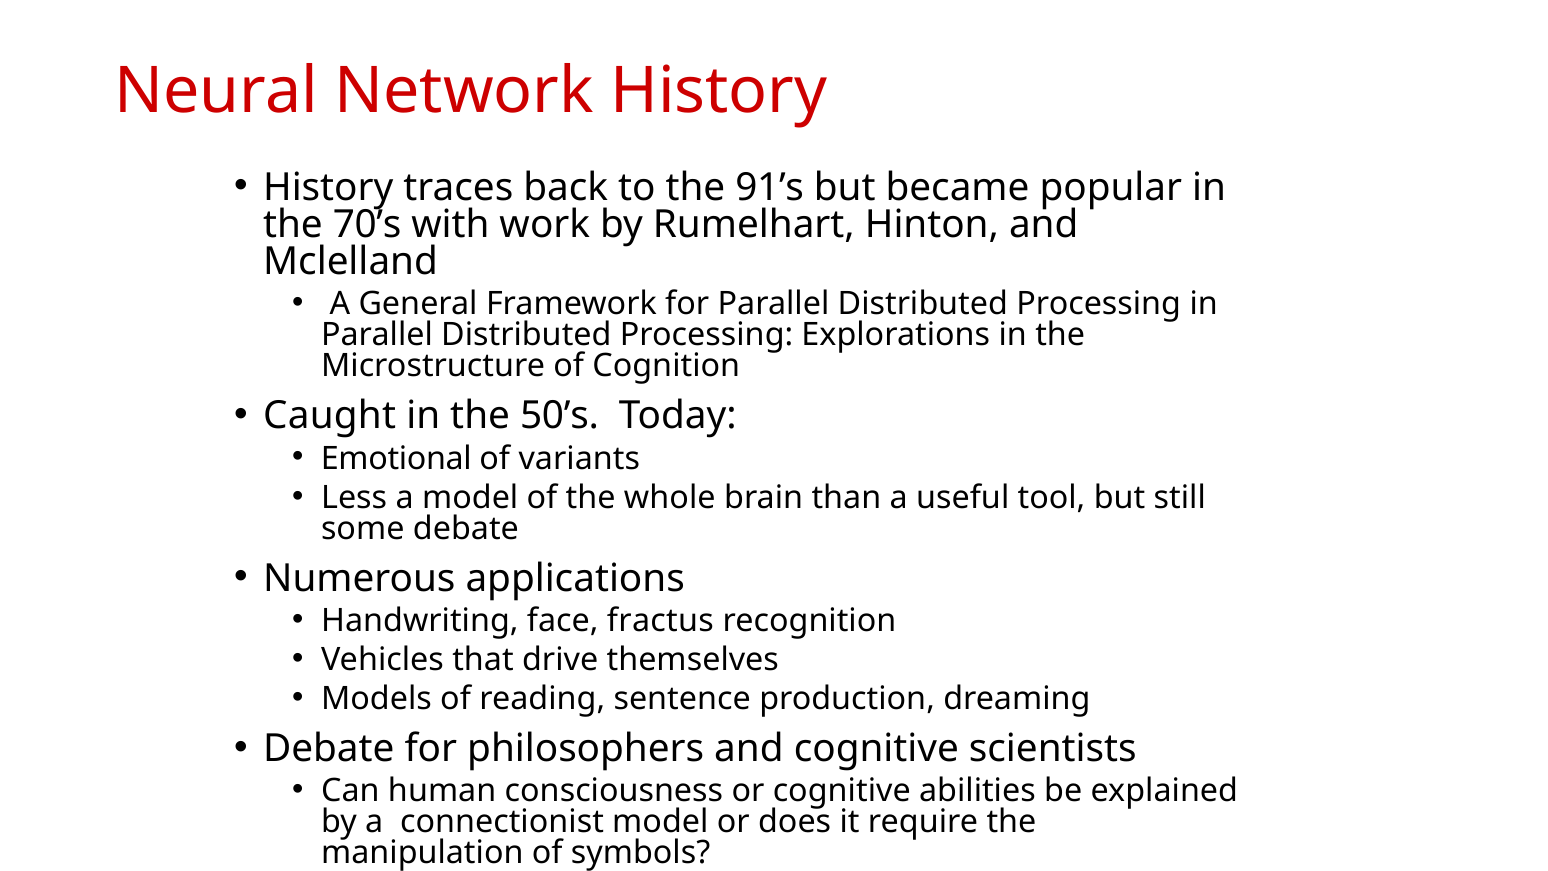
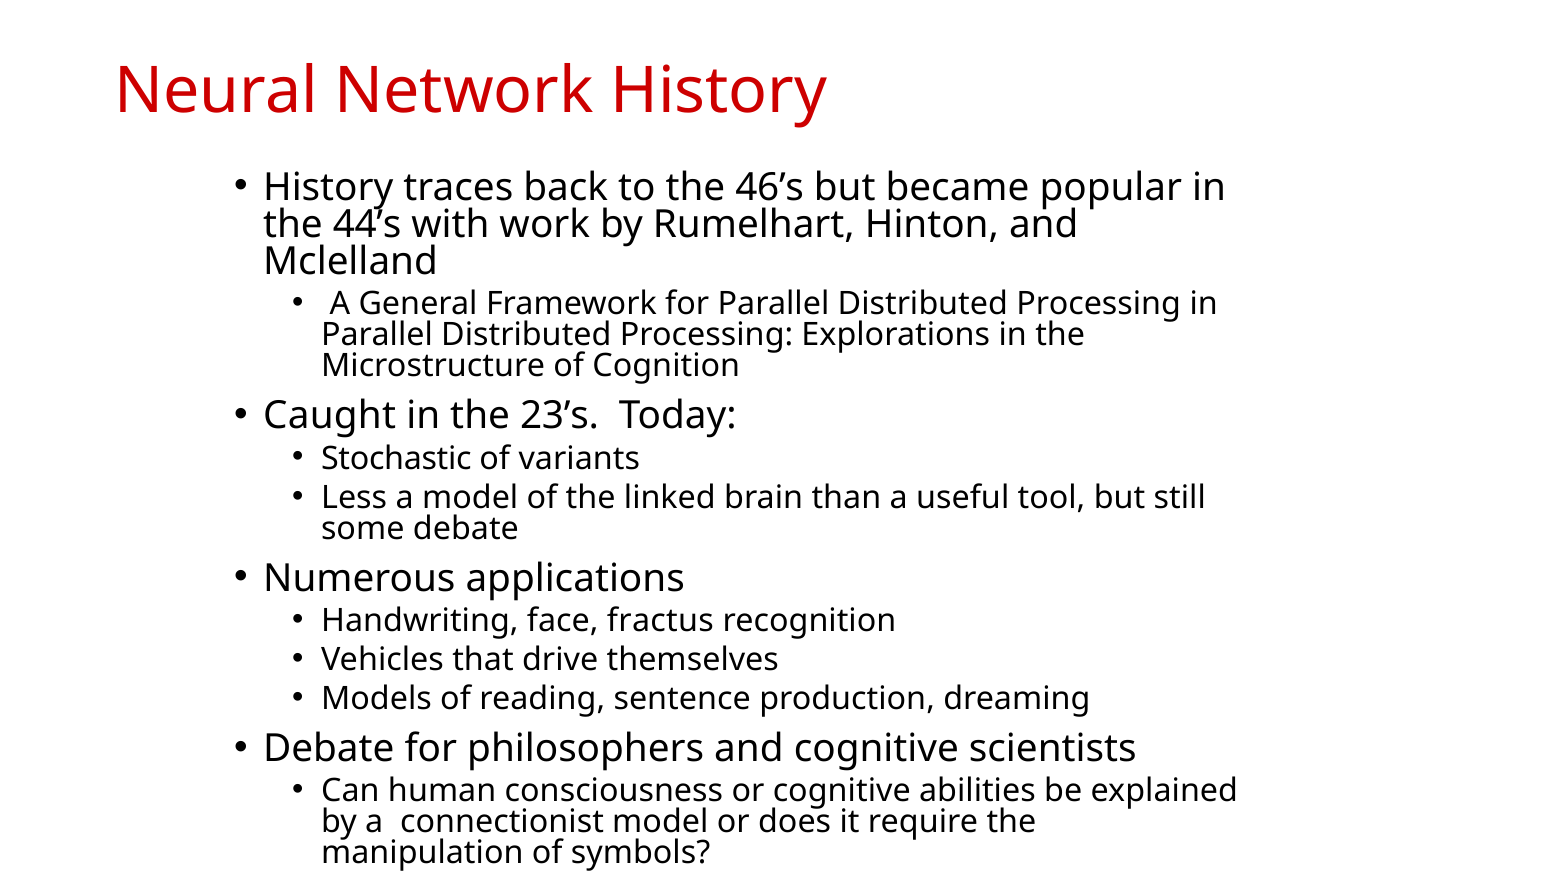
91’s: 91’s -> 46’s (770, 187)
70’s: 70’s -> 44’s (367, 224)
50’s: 50’s -> 23’s (560, 416)
Emotional: Emotional -> Stochastic (396, 458)
whole: whole -> linked (670, 497)
